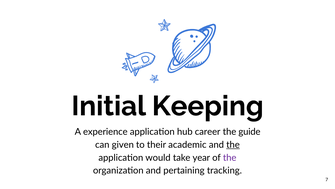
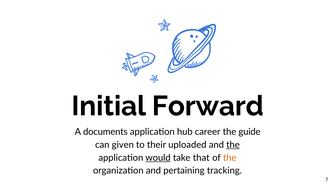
Keeping: Keeping -> Forward (208, 106)
experience: experience -> documents (105, 132)
academic: academic -> uploaded (187, 144)
would underline: none -> present (158, 157)
year: year -> that (201, 157)
the colour: purple -> orange (230, 157)
